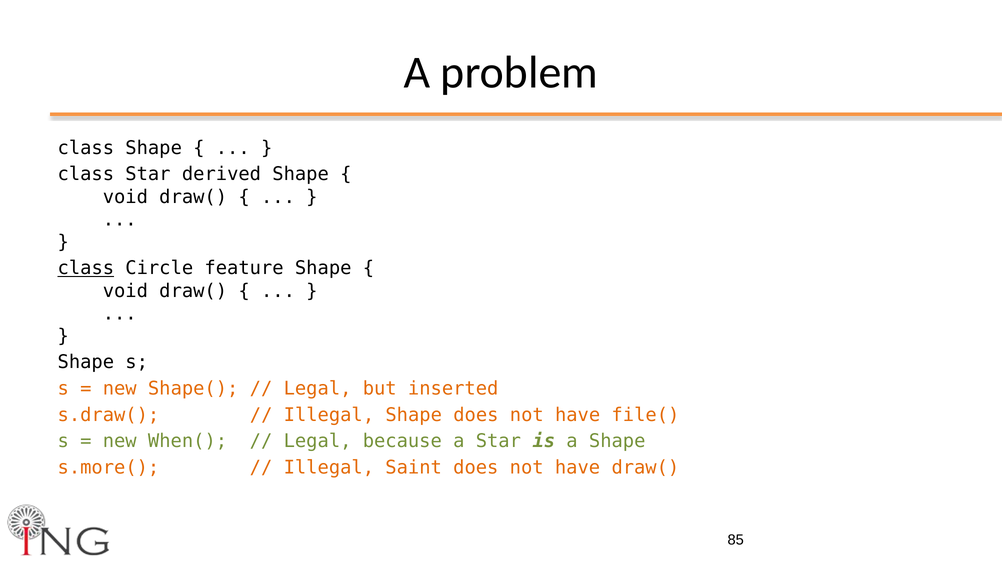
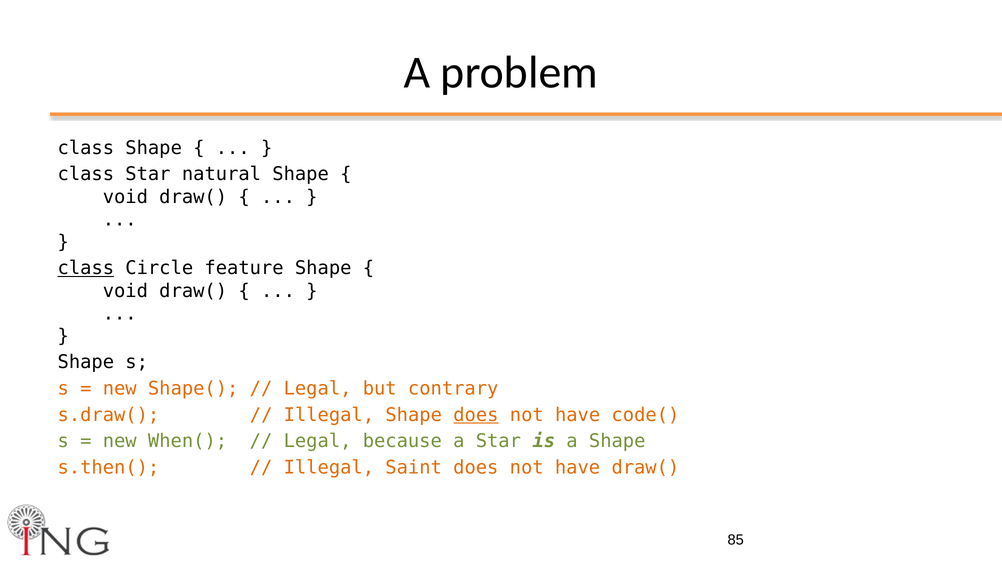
derived: derived -> natural (221, 174)
inserted: inserted -> contrary (453, 388)
does underline: none -> present (476, 415)
file(: file( -> code( (645, 415)
s.more(: s.more( -> s.then( (108, 467)
